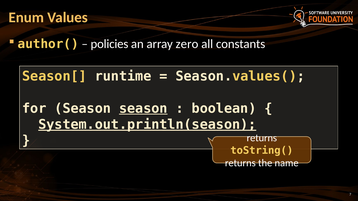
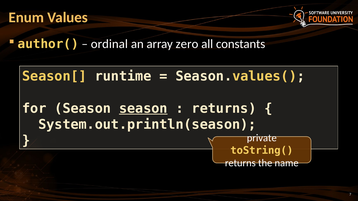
policies: policies -> ordinal (109, 44)
boolean: boolean -> returns (224, 109)
System.out.println(season underline: present -> none (147, 125)
returns: returns -> private (262, 138)
